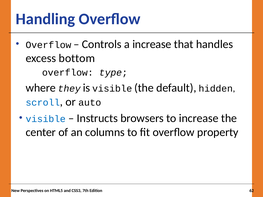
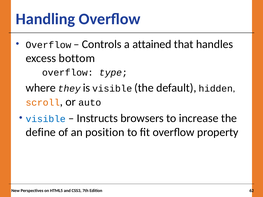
a increase: increase -> attained (152, 44)
scroll colour: blue -> orange (43, 103)
center: center -> define (41, 132)
columns: columns -> position (105, 132)
